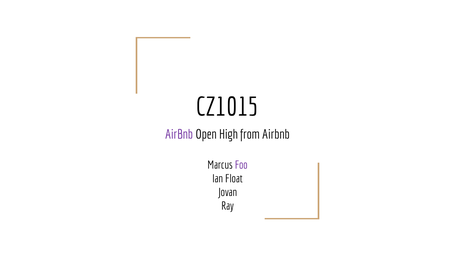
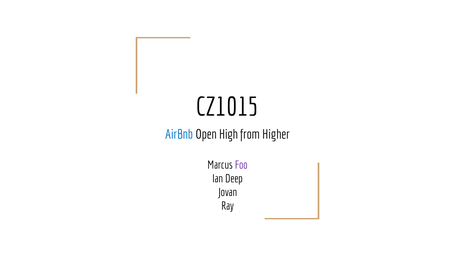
AirBnb colour: purple -> blue (179, 134)
from Airbnb: Airbnb -> Higher (276, 134)
Float: Float -> Deep (234, 179)
